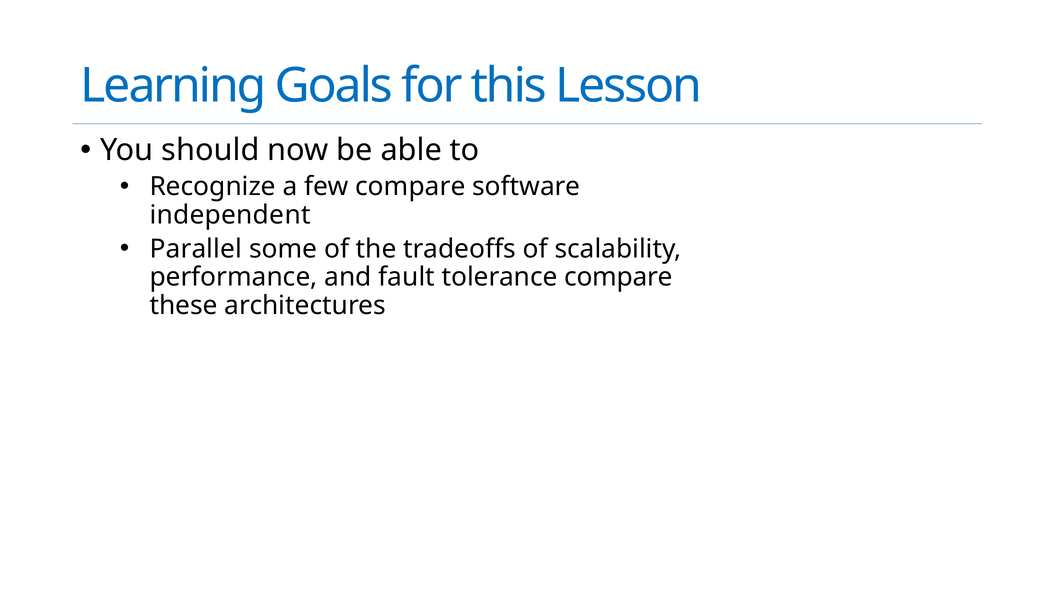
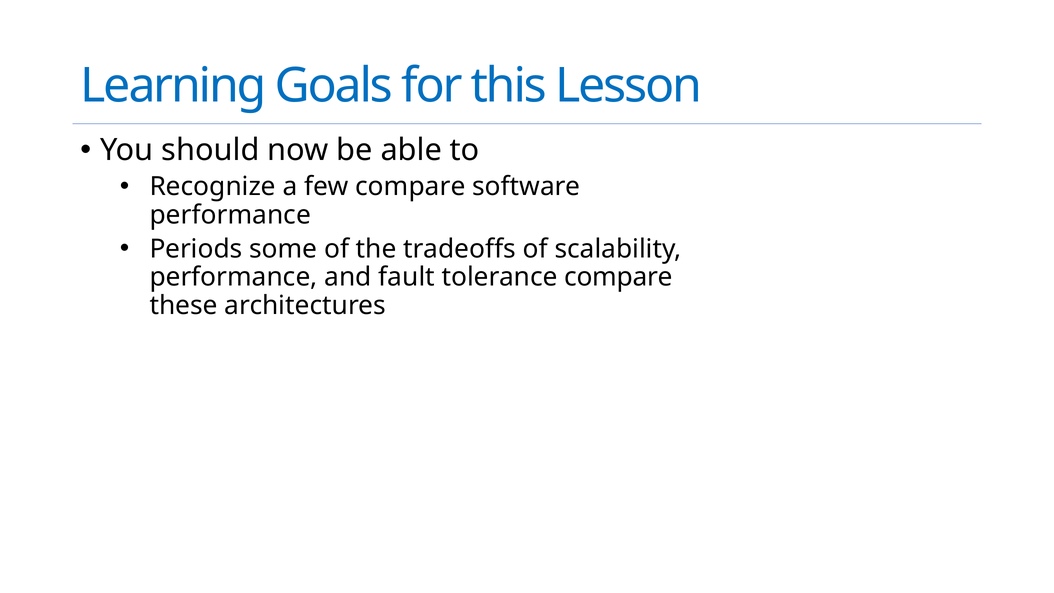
independent: independent -> performance (230, 215)
Parallel: Parallel -> Periods (196, 249)
